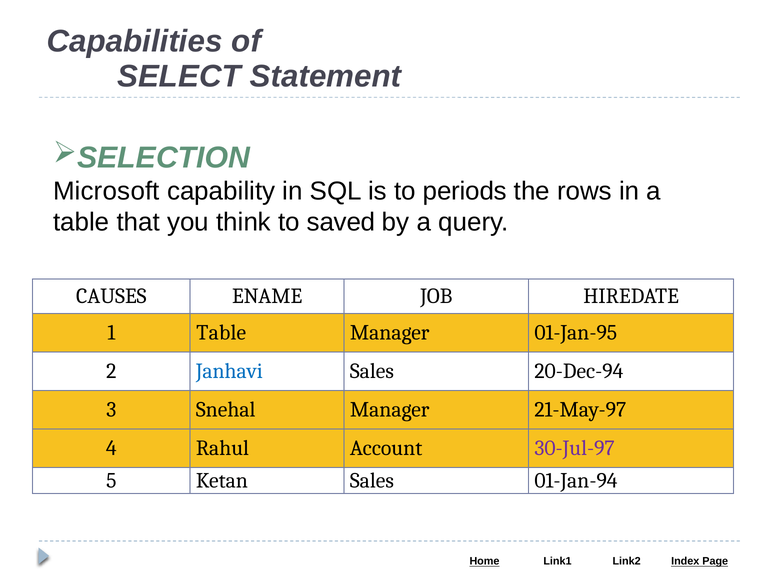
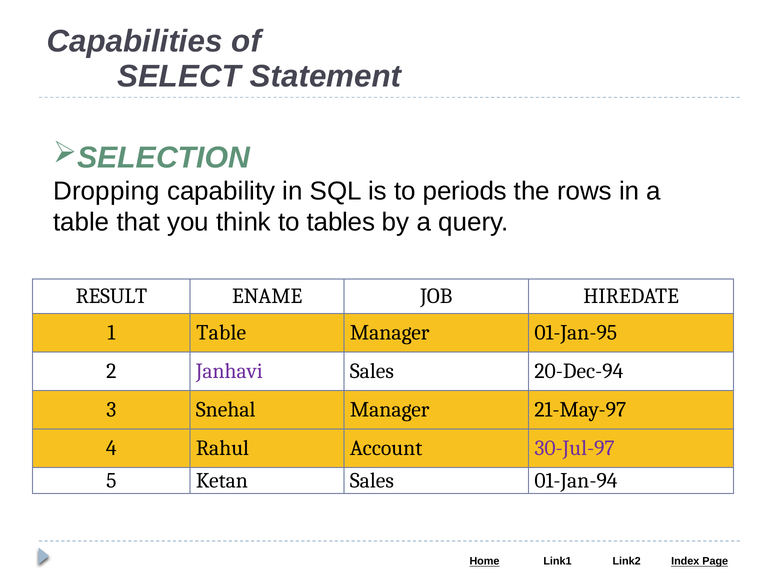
Microsoft: Microsoft -> Dropping (106, 191)
saved: saved -> tables (341, 222)
CAUSES: CAUSES -> RESULT (111, 296)
Janhavi colour: blue -> purple (229, 371)
